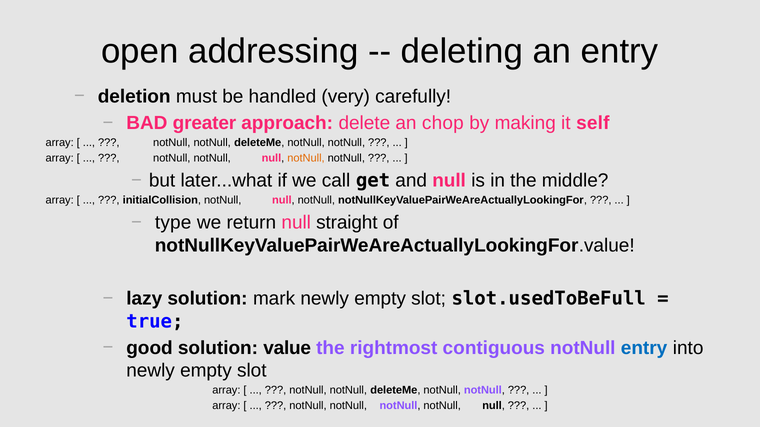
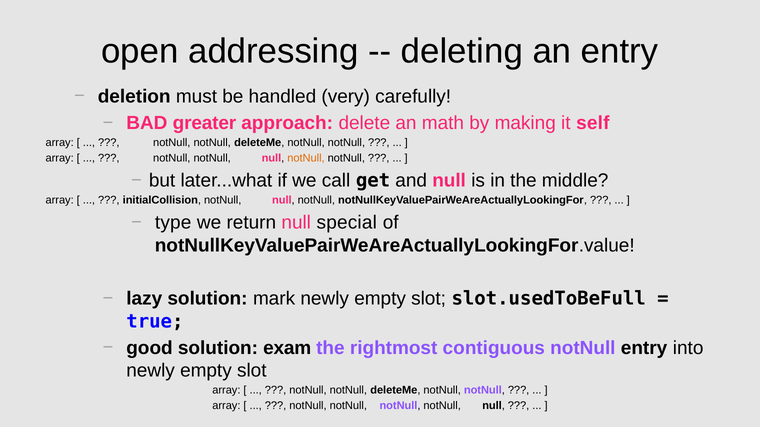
chop: chop -> math (443, 123)
straight: straight -> special (347, 223)
value: value -> exam (287, 348)
entry colour: blue -> black (644, 348)
